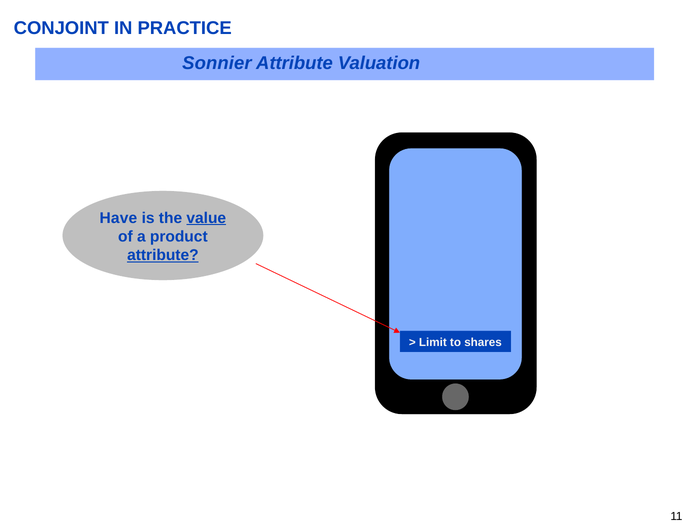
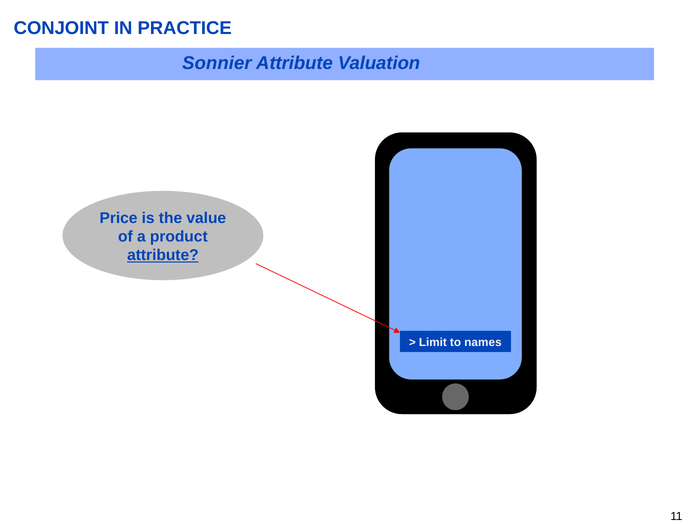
Have: Have -> Price (118, 218)
value underline: present -> none (206, 218)
shares: shares -> names (483, 342)
